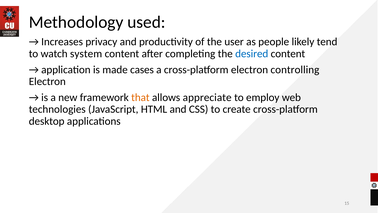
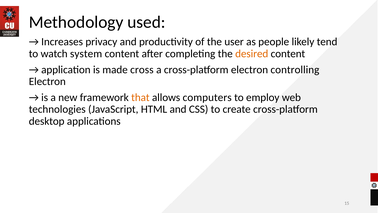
desired colour: blue -> orange (252, 54)
cases: cases -> cross (142, 69)
appreciate: appreciate -> computers (207, 97)
